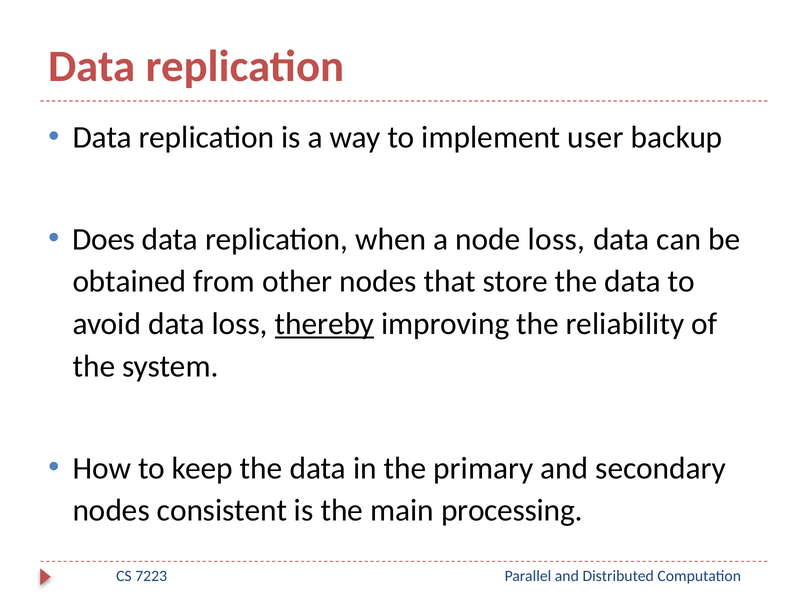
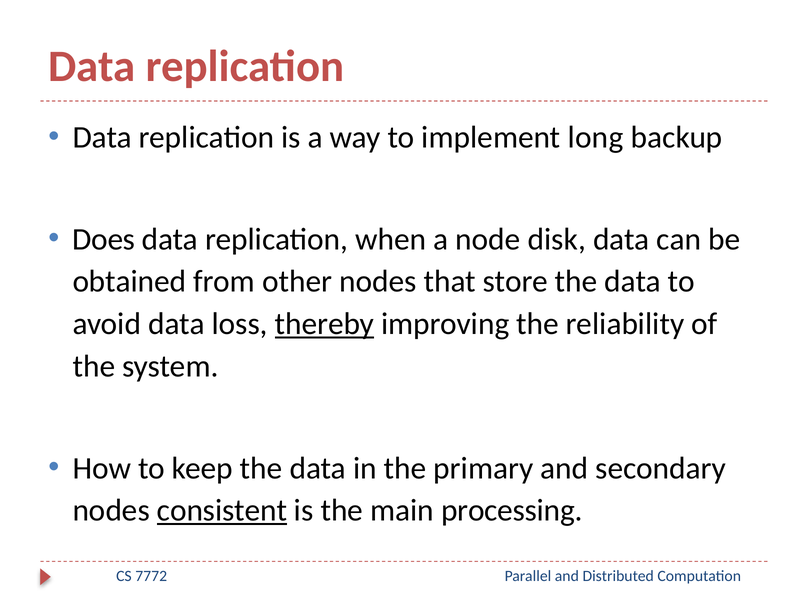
user: user -> long (596, 137)
node loss: loss -> disk (557, 239)
consistent underline: none -> present (222, 511)
7223: 7223 -> 7772 (151, 576)
